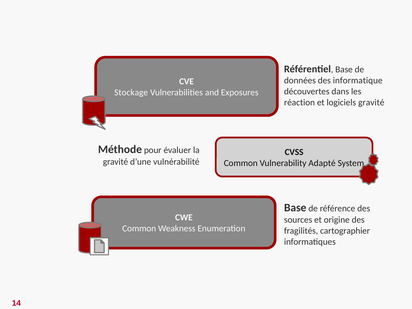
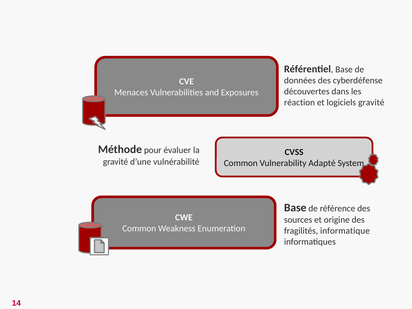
informatique: informatique -> cyberdéfense (358, 81)
Stockage: Stockage -> Menaces (131, 92)
cartographier: cartographier -> informatique (345, 231)
